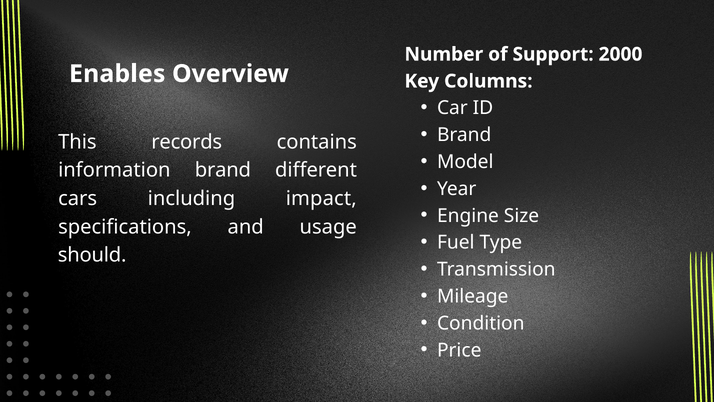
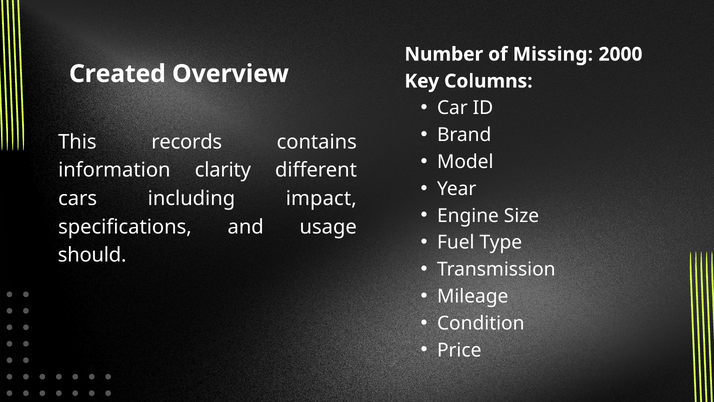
Support: Support -> Missing (553, 54)
Enables: Enables -> Created (117, 74)
information brand: brand -> clarity (223, 170)
